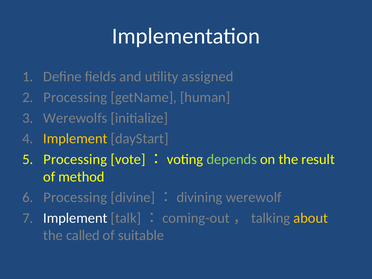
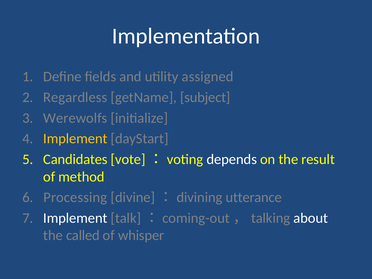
Processing: Processing -> Regardless (75, 97)
human: human -> subject (205, 97)
Processing: Processing -> Candidates (75, 159)
depends colour: light green -> white (232, 159)
werewolf: werewolf -> utterance (254, 197)
about colour: yellow -> white (311, 218)
suitable: suitable -> whisper (141, 235)
